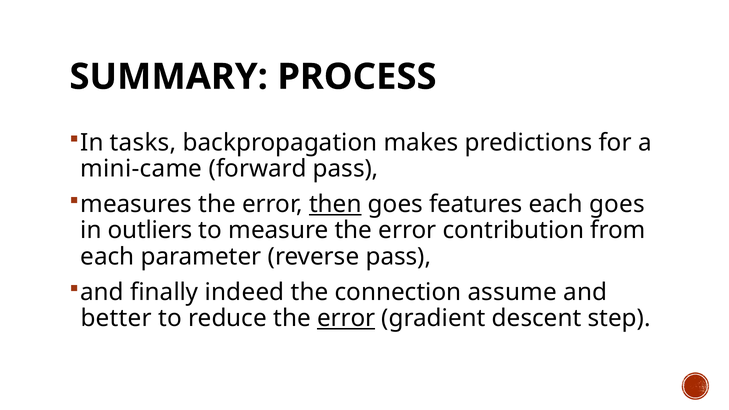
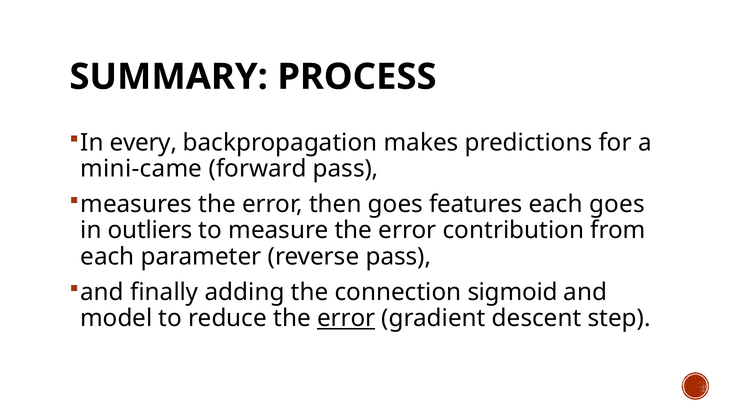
tasks: tasks -> every (143, 143)
then underline: present -> none (335, 204)
indeed: indeed -> adding (245, 292)
assume: assume -> sigmoid (513, 292)
better: better -> model (116, 318)
